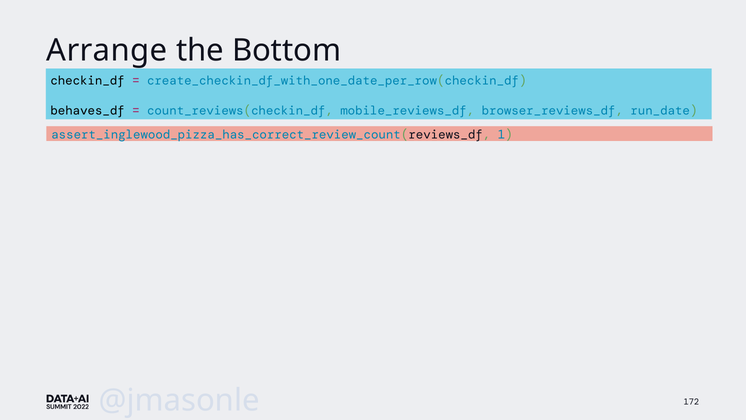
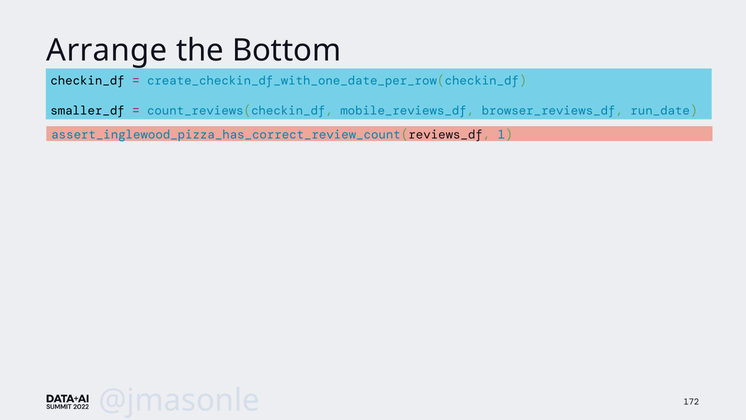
behaves_df: behaves_df -> smaller_df (88, 110)
